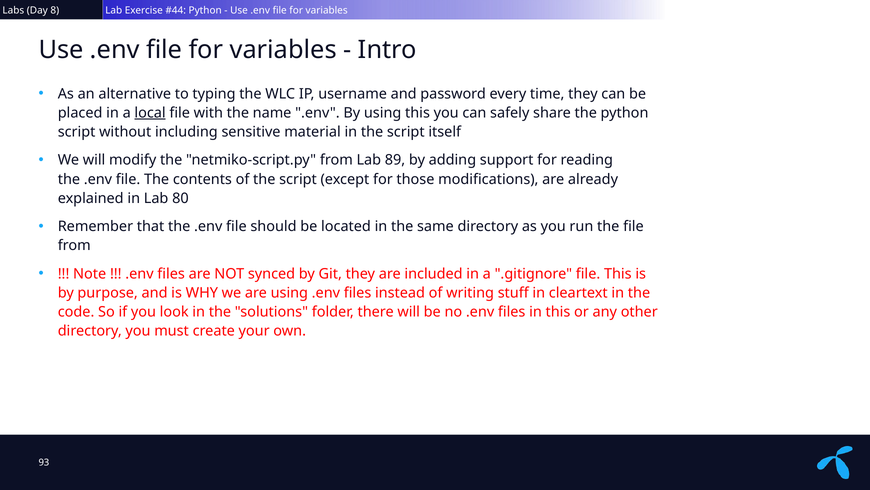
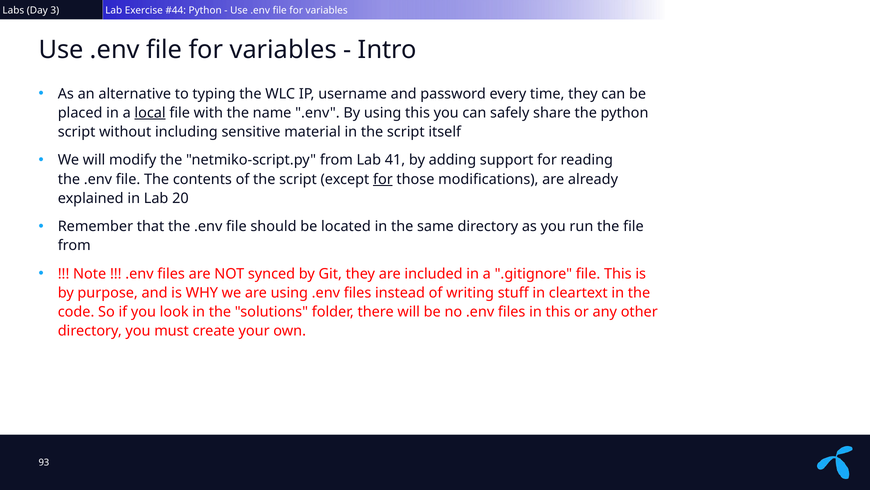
8: 8 -> 3 (55, 10)
89: 89 -> 41 (395, 160)
for underline: none -> present (383, 179)
80: 80 -> 20 (180, 198)
